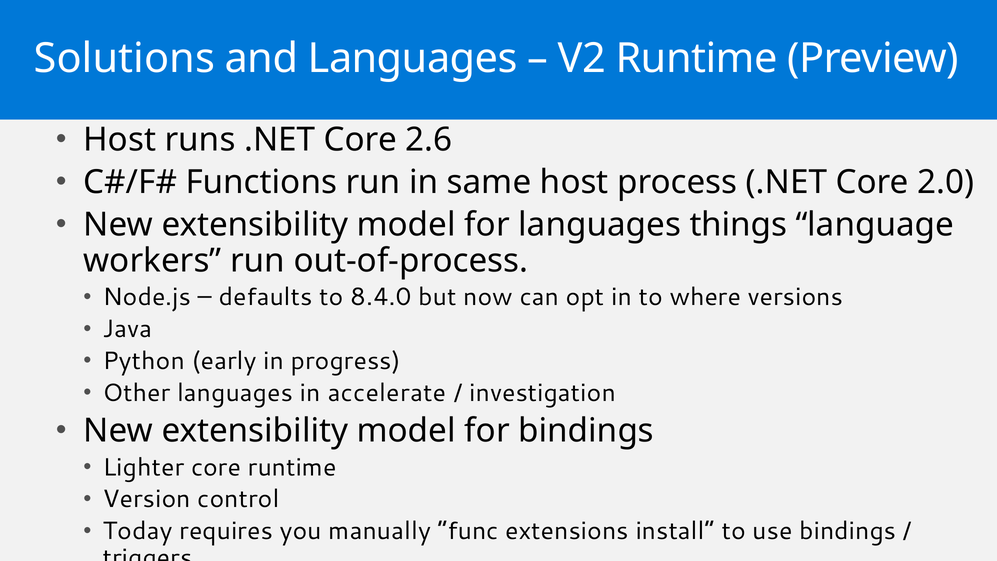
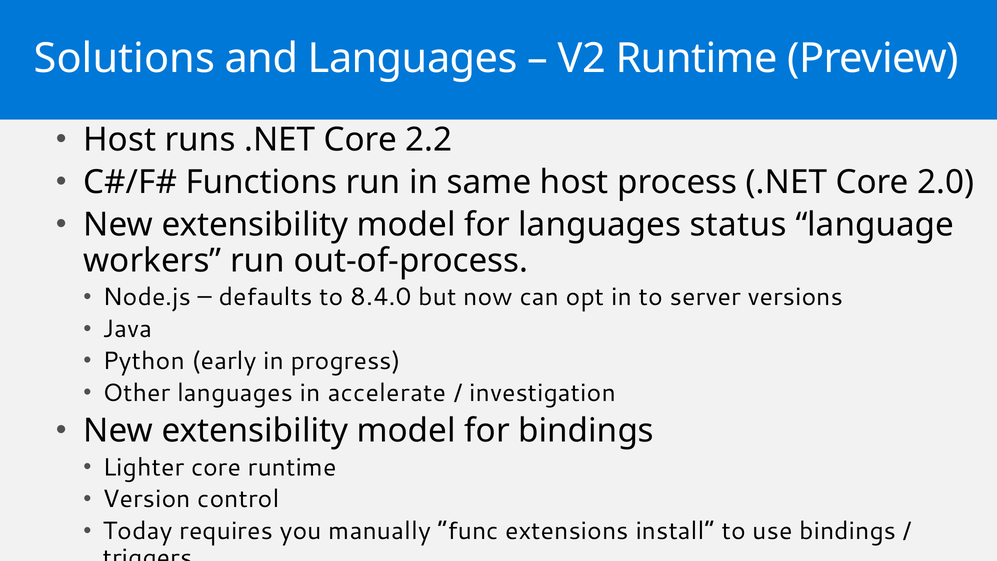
2.6: 2.6 -> 2.2 (429, 140)
things: things -> status (738, 225)
where: where -> server (705, 297)
